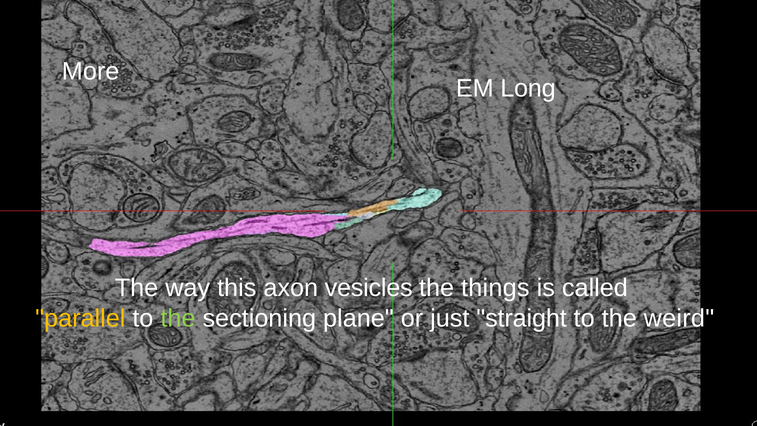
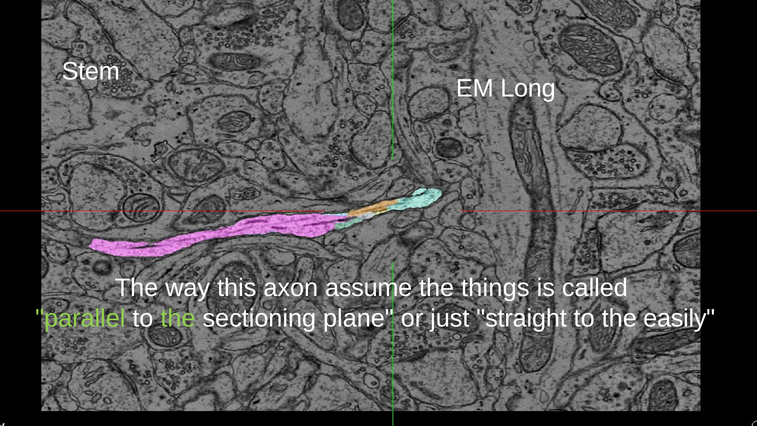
More: More -> Stem (91, 71)
vesicles: vesicles -> assume (369, 288)
parallel colour: yellow -> light green (80, 318)
weird: weird -> easily (679, 318)
